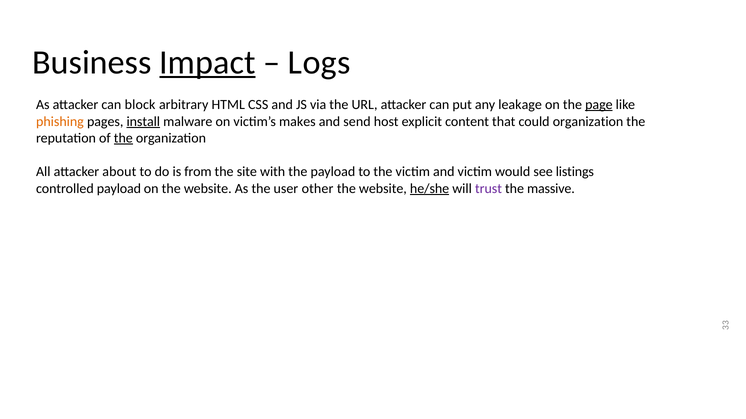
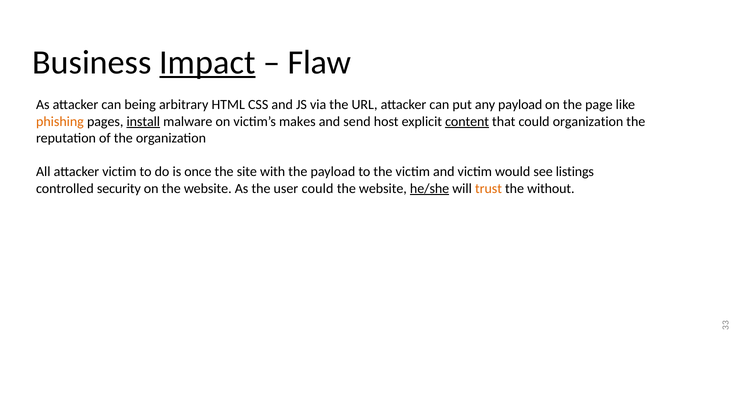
Logs: Logs -> Flaw (320, 63)
block: block -> being (140, 105)
any leakage: leakage -> payload (520, 105)
page underline: present -> none (599, 105)
content underline: none -> present (467, 122)
the underline: present -> none (123, 138)
attacker about: about -> victim (119, 172)
from: from -> once (198, 172)
controlled payload: payload -> security (119, 189)
user other: other -> could (318, 189)
trust colour: purple -> orange (489, 189)
massive: massive -> without (551, 189)
